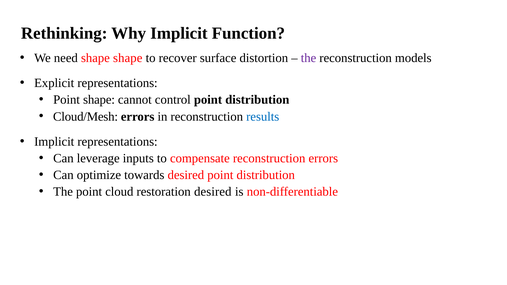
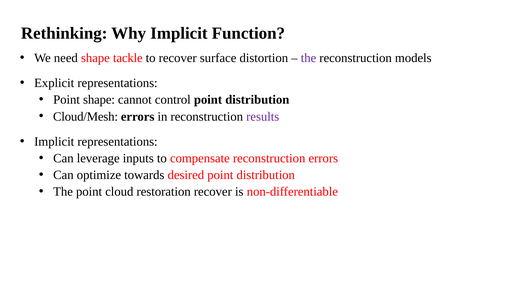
shape shape: shape -> tackle (128, 58)
results colour: blue -> purple (263, 117)
restoration desired: desired -> recover (213, 192)
